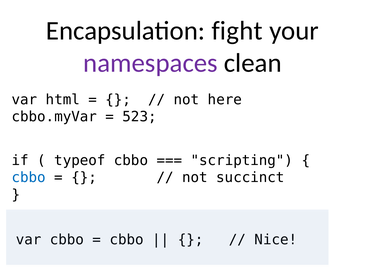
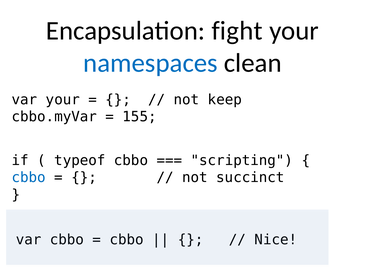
namespaces colour: purple -> blue (150, 63)
var html: html -> your (63, 99)
here: here -> keep (225, 99)
523: 523 -> 155 (140, 117)
